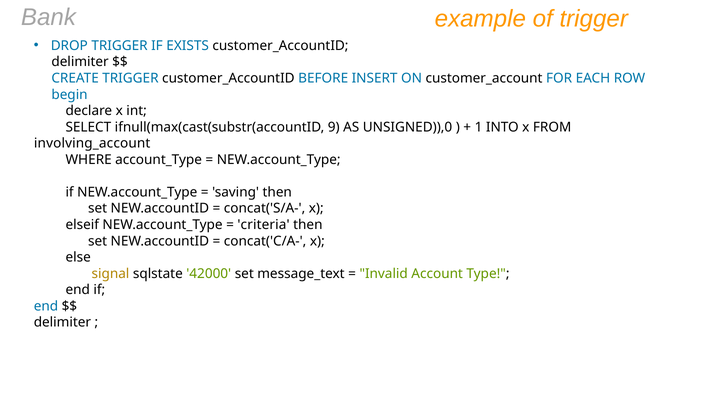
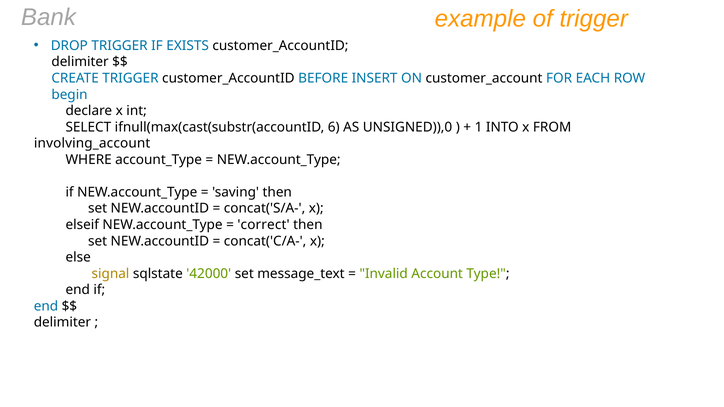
9: 9 -> 6 (334, 127)
criteria: criteria -> correct (264, 225)
